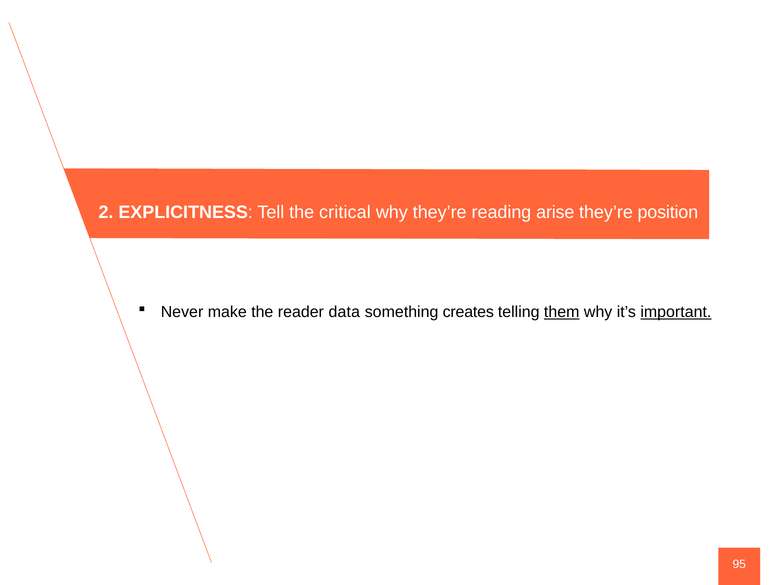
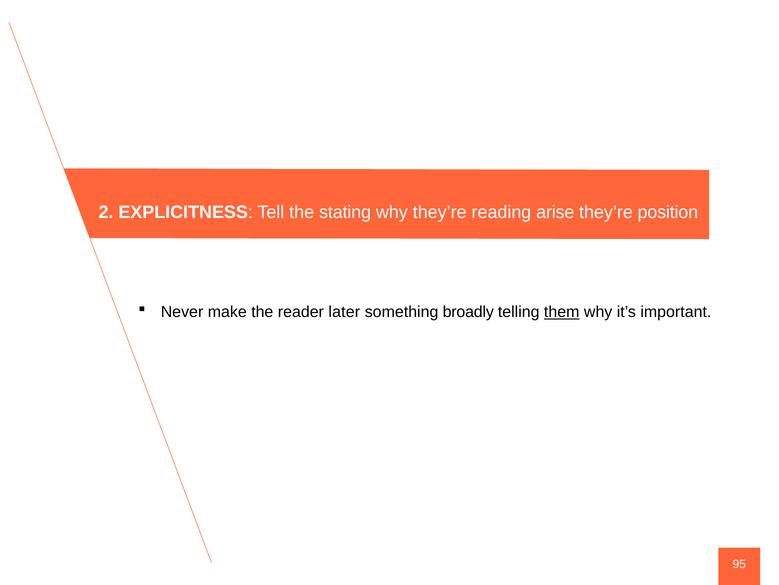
critical: critical -> stating (345, 212)
data: data -> later (344, 312)
creates: creates -> broadly (468, 312)
important underline: present -> none (676, 312)
